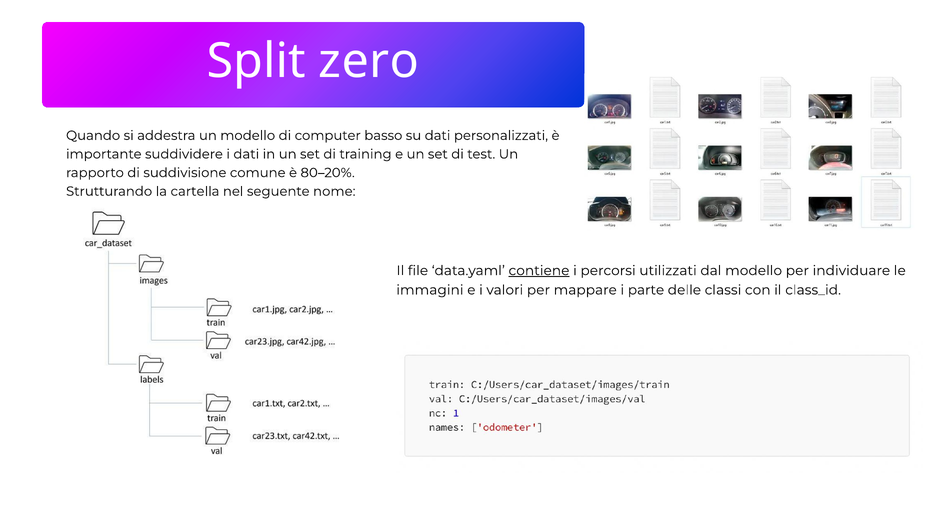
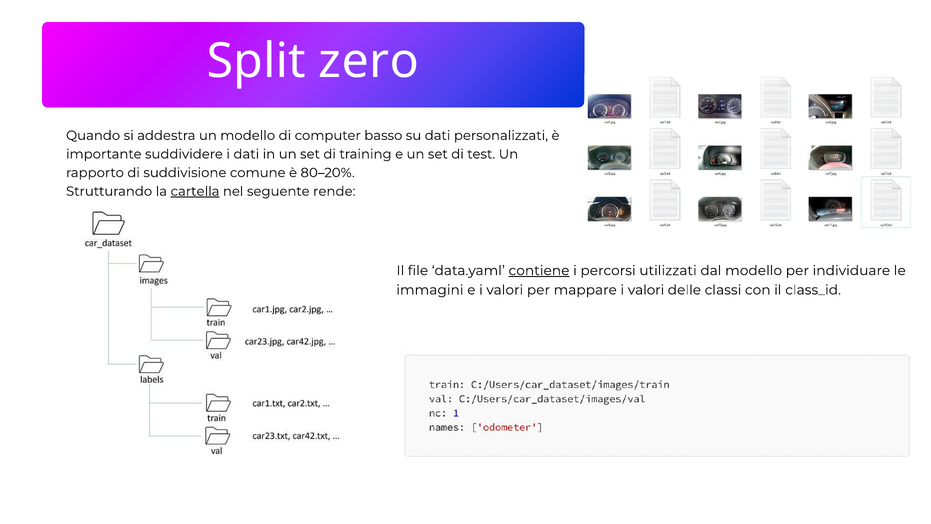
cartella underline: none -> present (195, 191)
nome: nome -> rende (334, 191)
mappare i parte: parte -> valori (646, 290)
